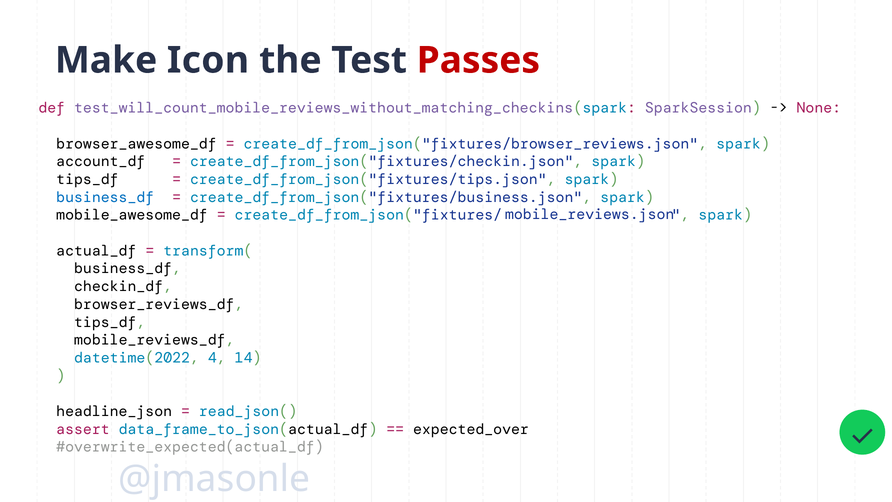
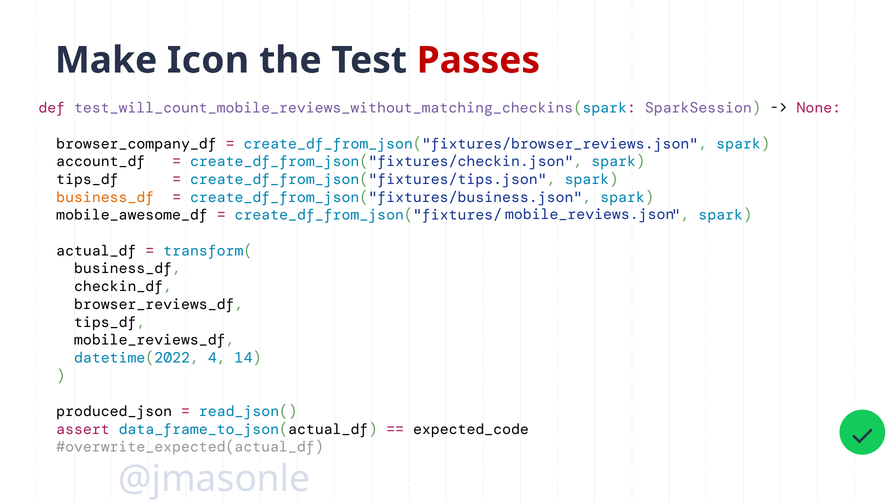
browser_awesome_df: browser_awesome_df -> browser_company_df (136, 144)
business_df colour: blue -> orange (105, 197)
headline_json: headline_json -> produced_json (114, 411)
expected_over: expected_over -> expected_code (471, 429)
